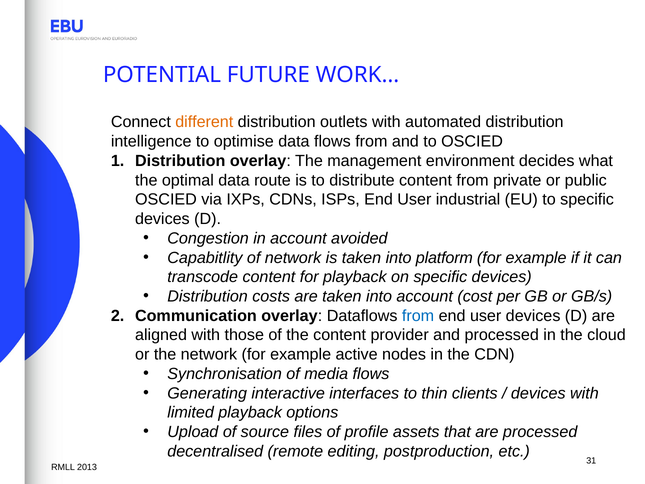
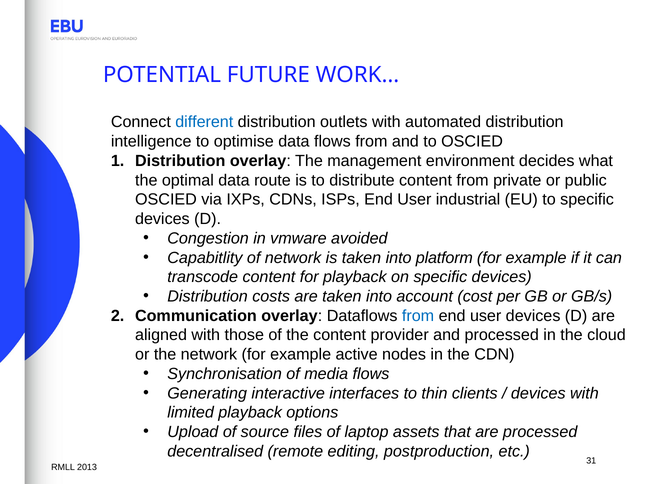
different colour: orange -> blue (204, 122)
in account: account -> vmware (298, 238)
profile: profile -> laptop (366, 432)
